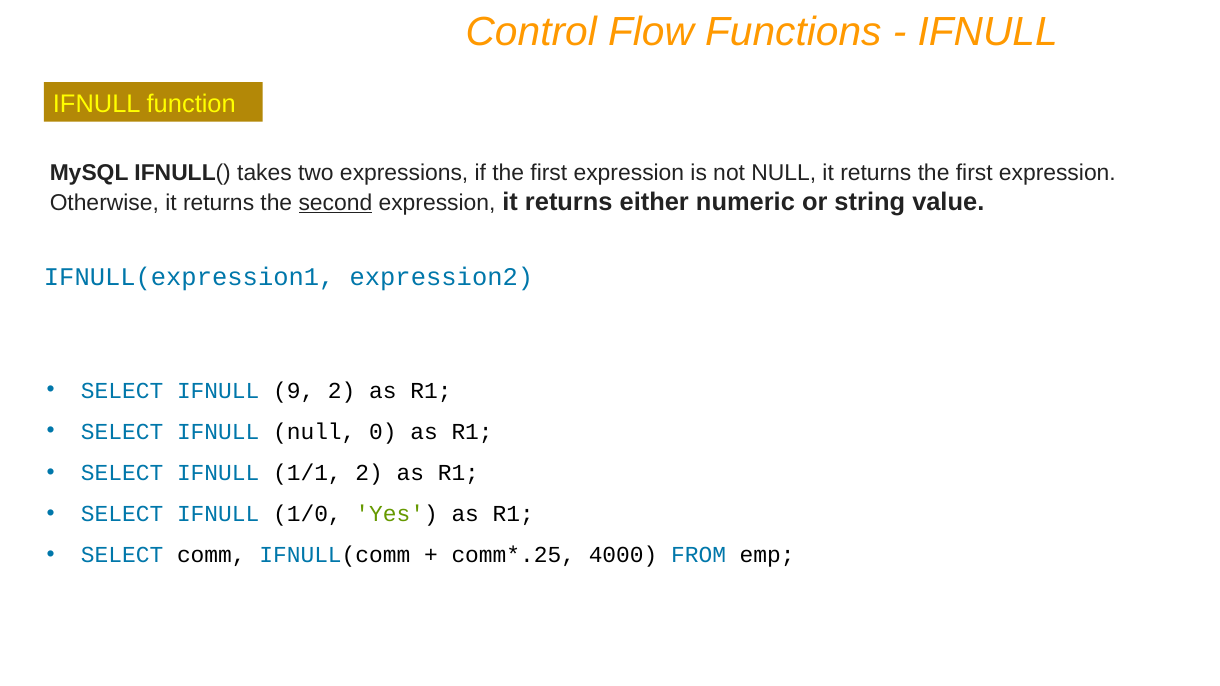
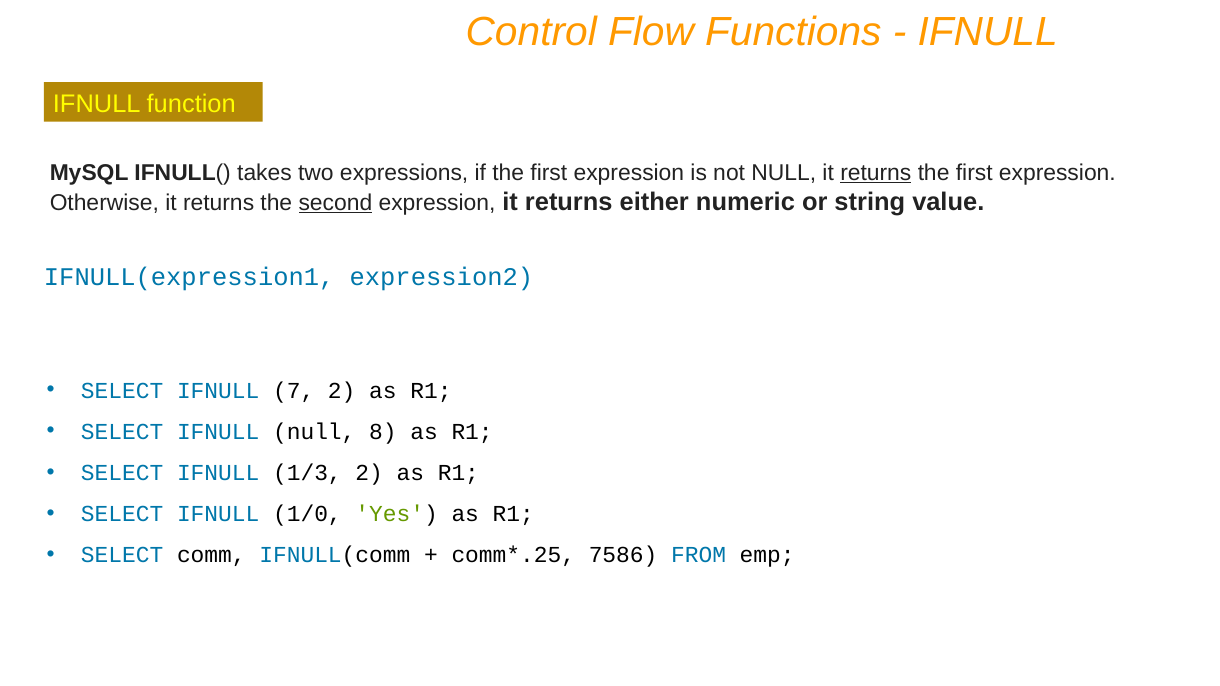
returns underline: none -> present (876, 173)
9: 9 -> 7 (294, 391)
0: 0 -> 8 (383, 432)
1/1: 1/1 -> 1/3 (307, 473)
4000: 4000 -> 7586 (623, 555)
